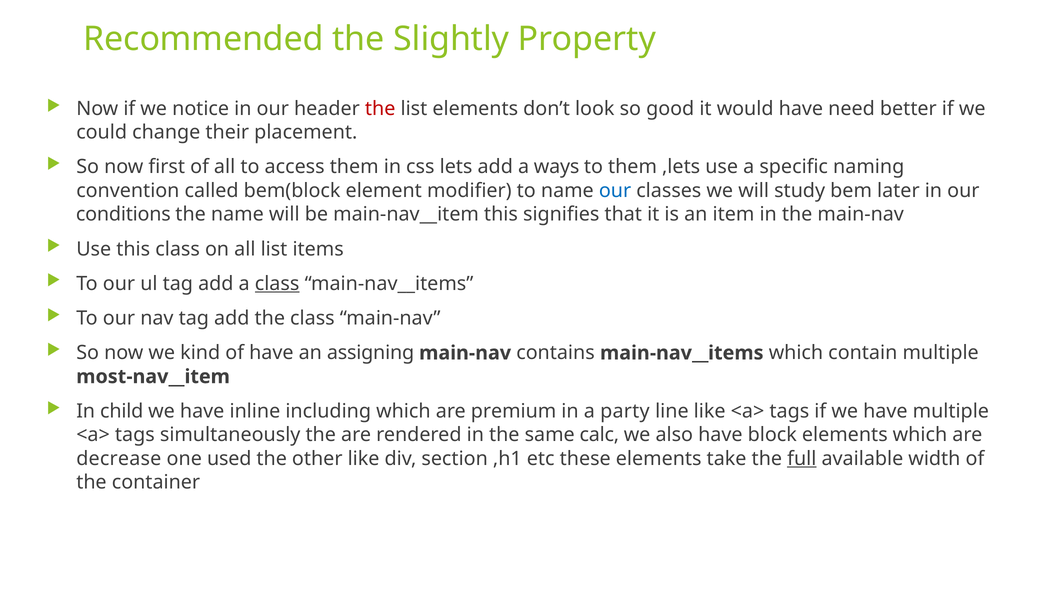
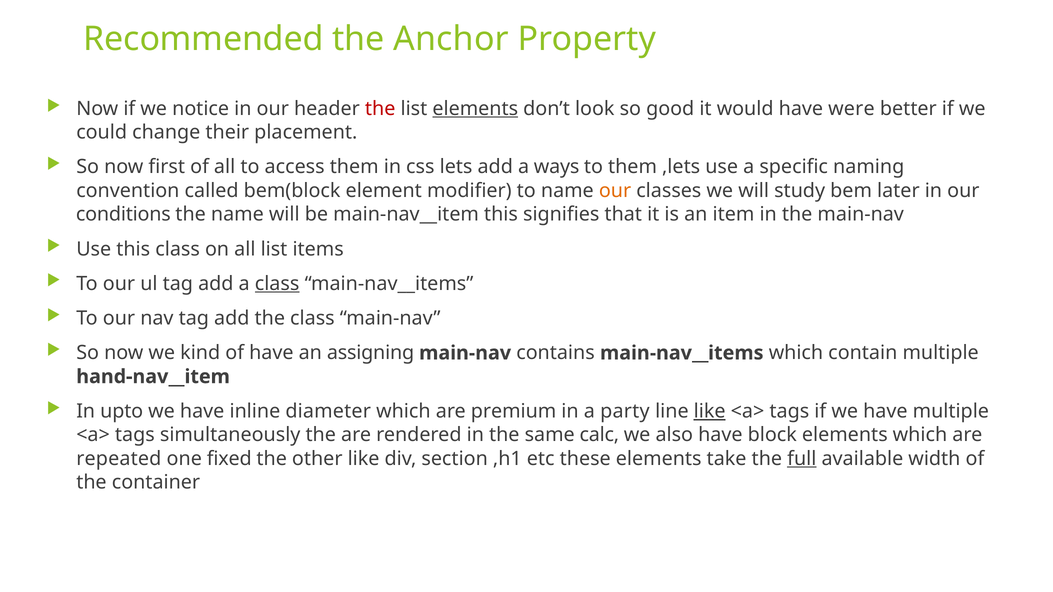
Slightly: Slightly -> Anchor (451, 39)
elements underline: none -> present (475, 109)
need: need -> were (851, 109)
our colour: blue -> orange (615, 191)
most-nav__item: most-nav__item -> hand-nav__item (153, 377)
child: child -> upto (122, 411)
including: including -> diameter (328, 411)
like underline: none -> present (710, 411)
decrease: decrease -> repeated (119, 459)
used: used -> fixed (229, 459)
